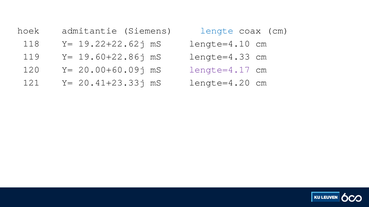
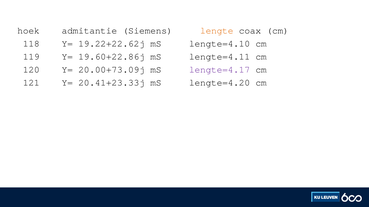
lengte colour: blue -> orange (217, 31)
lengte=4.33: lengte=4.33 -> lengte=4.11 (220, 57)
20.00+60.09j: 20.00+60.09j -> 20.00+73.09j (112, 70)
